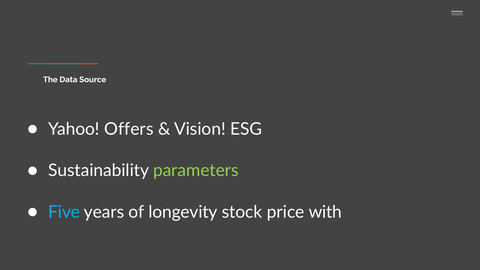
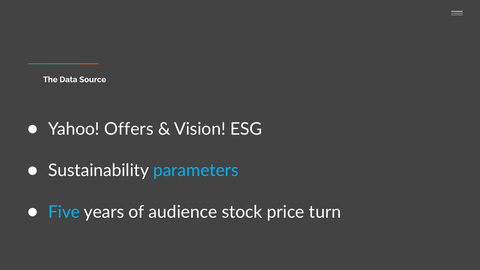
parameters colour: light green -> light blue (196, 171)
longevity: longevity -> audience (183, 212)
with: with -> turn (325, 212)
